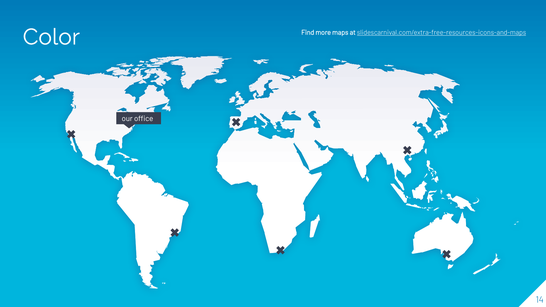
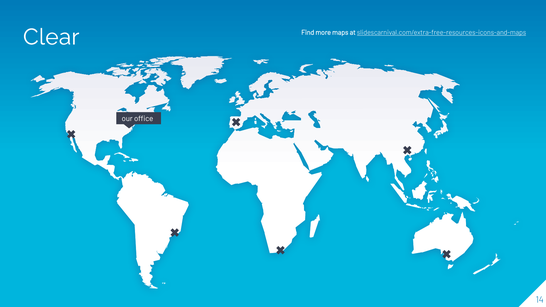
Color: Color -> Clear (51, 37)
